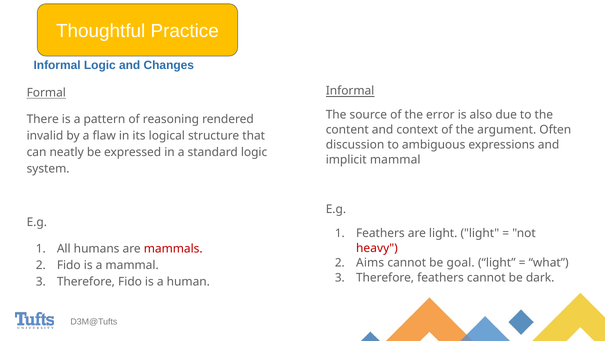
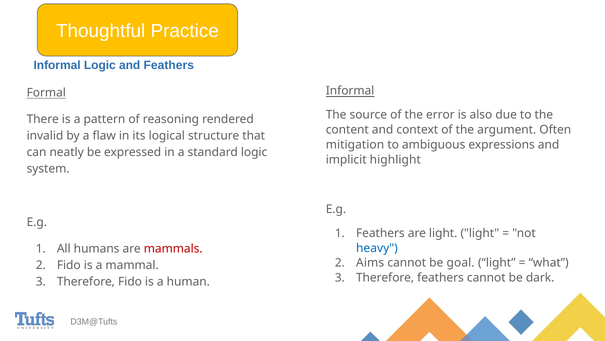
and Changes: Changes -> Feathers (169, 65)
discussion: discussion -> mitigation (355, 144)
implicit mammal: mammal -> highlight (395, 159)
heavy colour: red -> blue (377, 248)
